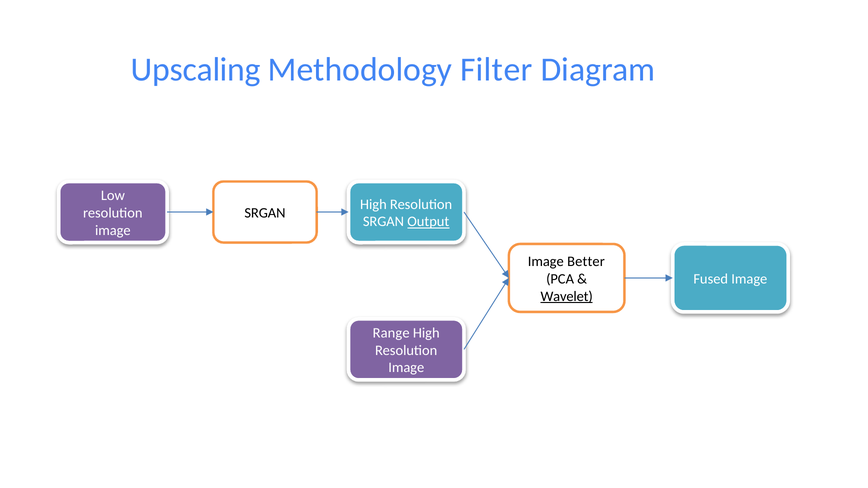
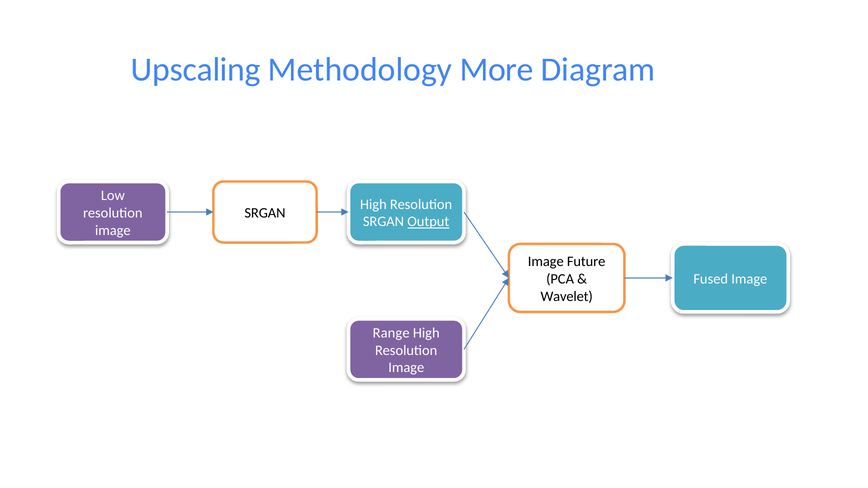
Filter: Filter -> More (497, 69)
Better: Better -> Future (586, 262)
Wavelet underline: present -> none (567, 296)
